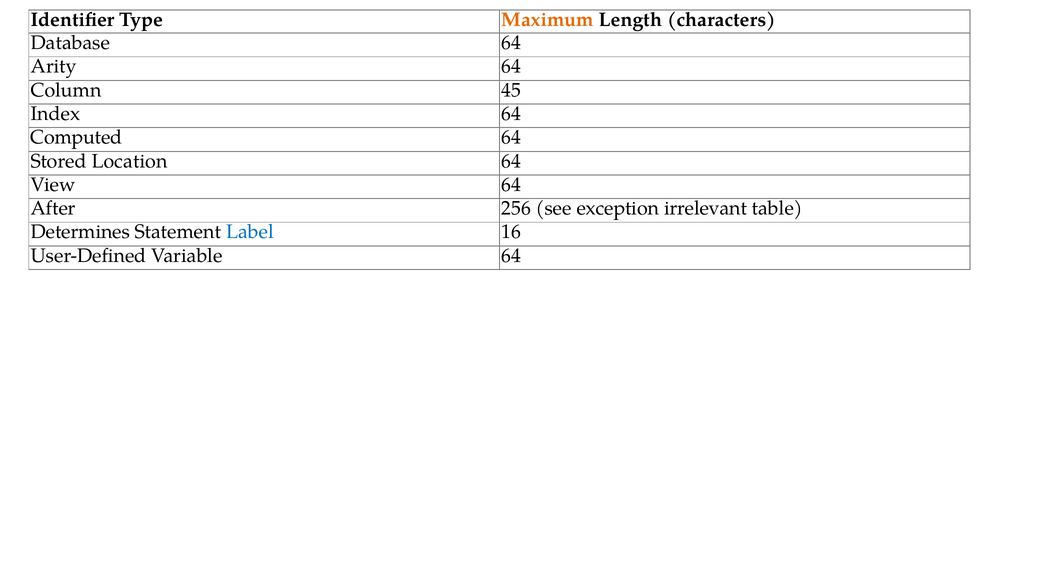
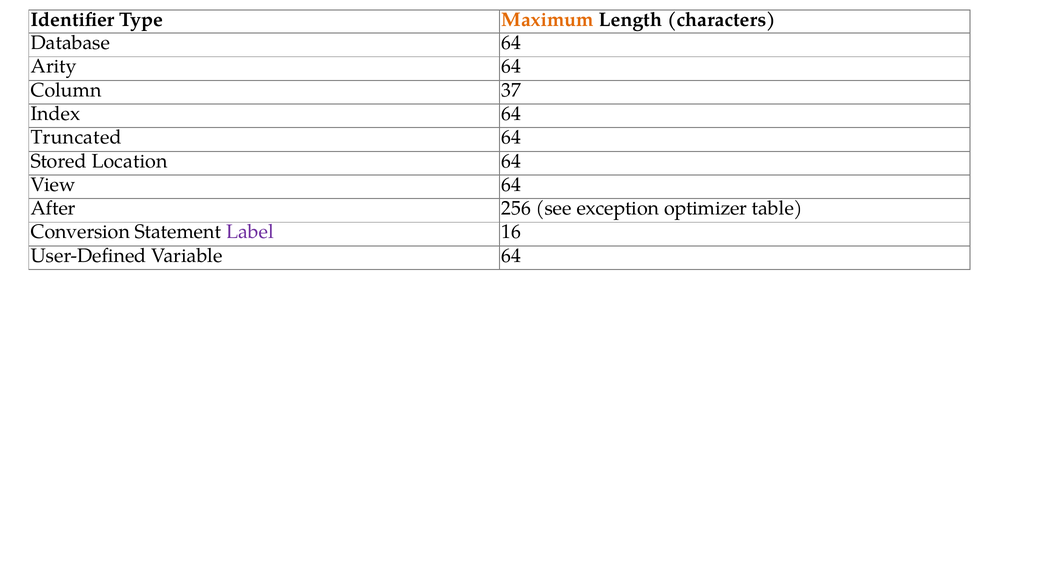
45: 45 -> 37 (511, 90)
Computed: Computed -> Truncated (76, 137)
irrelevant: irrelevant -> optimizer (706, 208)
Determines: Determines -> Conversion (80, 232)
Label colour: blue -> purple (250, 232)
